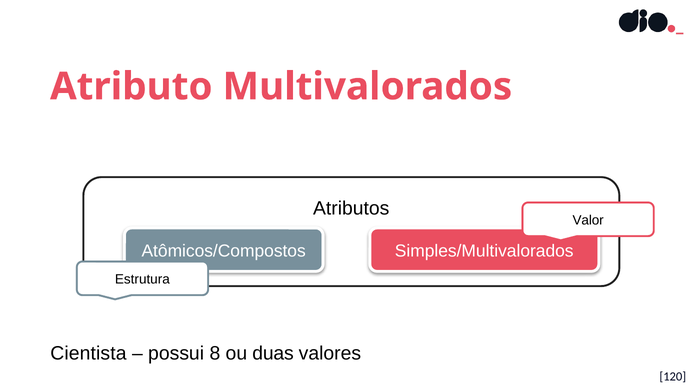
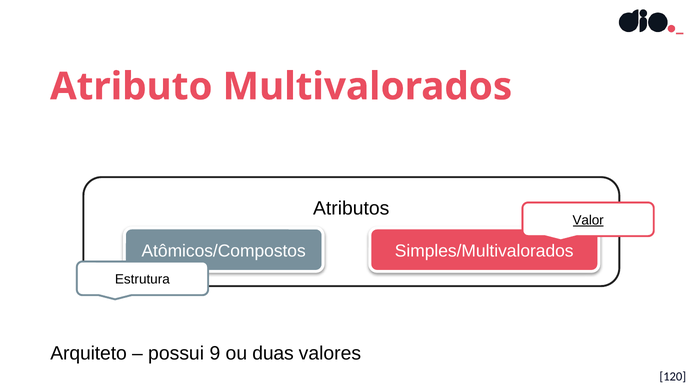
Valor underline: none -> present (588, 221)
Cientista: Cientista -> Arquiteto (89, 354)
8: 8 -> 9 (215, 354)
